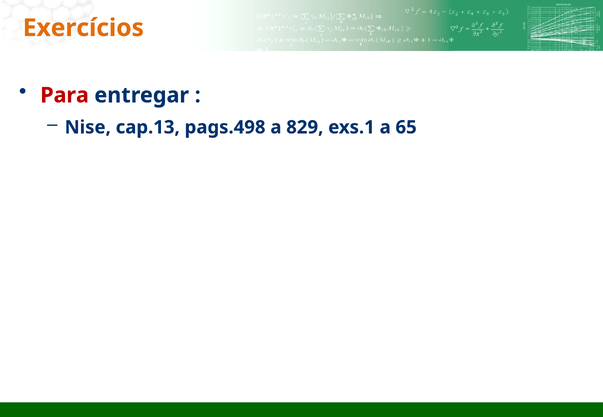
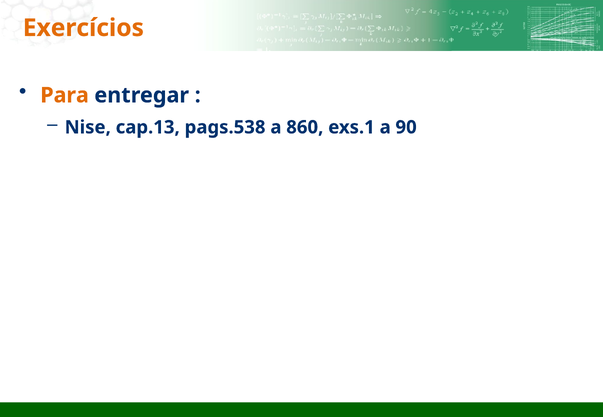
Para colour: red -> orange (65, 95)
pags.498: pags.498 -> pags.538 (225, 127)
829: 829 -> 860 (305, 127)
65: 65 -> 90 (406, 127)
